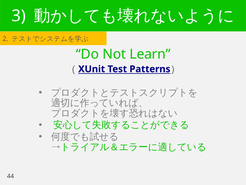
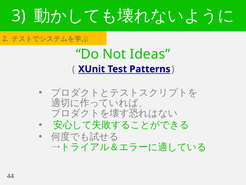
Learn: Learn -> Ideas (150, 54)
